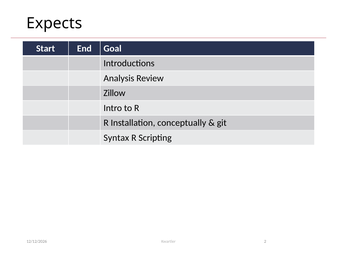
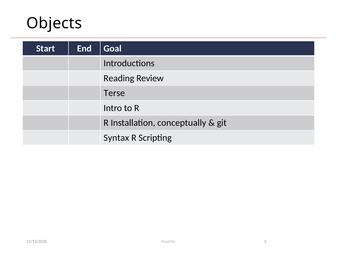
Expects: Expects -> Objects (54, 23)
Analysis: Analysis -> Reading (119, 78)
Zillow: Zillow -> Terse (114, 93)
